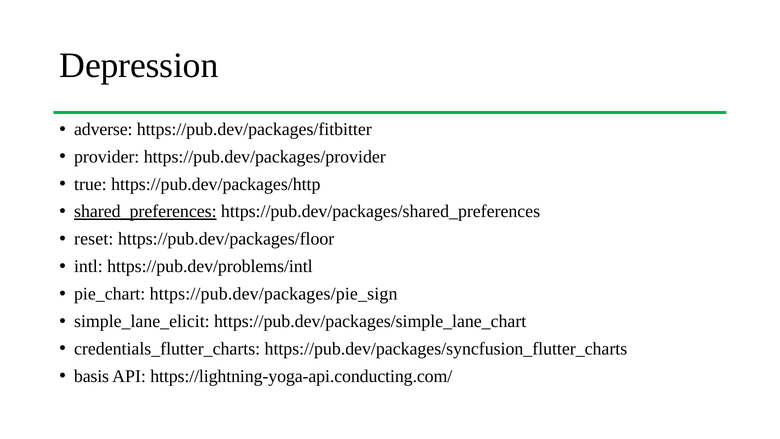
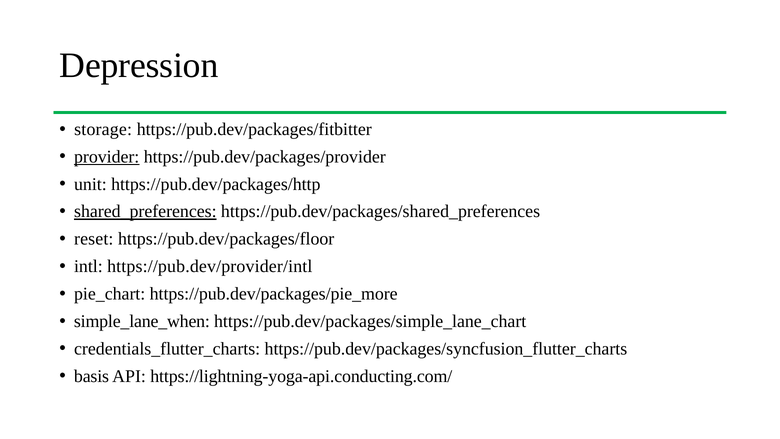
adverse: adverse -> storage (103, 129)
provider underline: none -> present (107, 157)
true: true -> unit (90, 184)
https://pub.dev/problems/intl: https://pub.dev/problems/intl -> https://pub.dev/provider/intl (210, 266)
https://pub.dev/packages/pie_sign: https://pub.dev/packages/pie_sign -> https://pub.dev/packages/pie_more (274, 294)
simple_lane_elicit: simple_lane_elicit -> simple_lane_when (142, 321)
